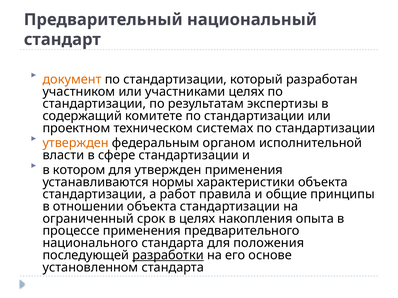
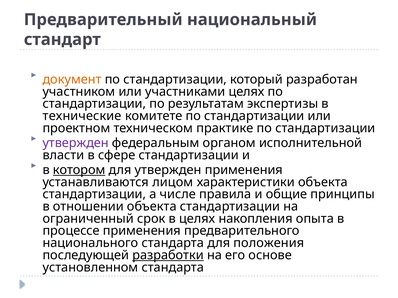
содержащий: содержащий -> технические (82, 116)
системах: системах -> практике (225, 128)
утвержден colour: orange -> purple (76, 143)
котором underline: none -> present (79, 170)
нормы: нормы -> лицом (173, 182)
работ: работ -> числе (178, 195)
